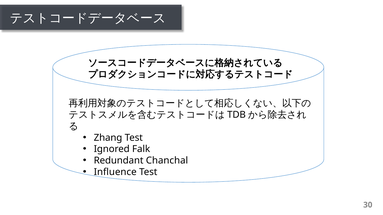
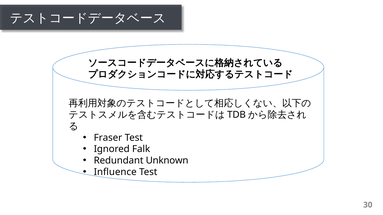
Zhang: Zhang -> Fraser (108, 138)
Chanchal: Chanchal -> Unknown (167, 161)
